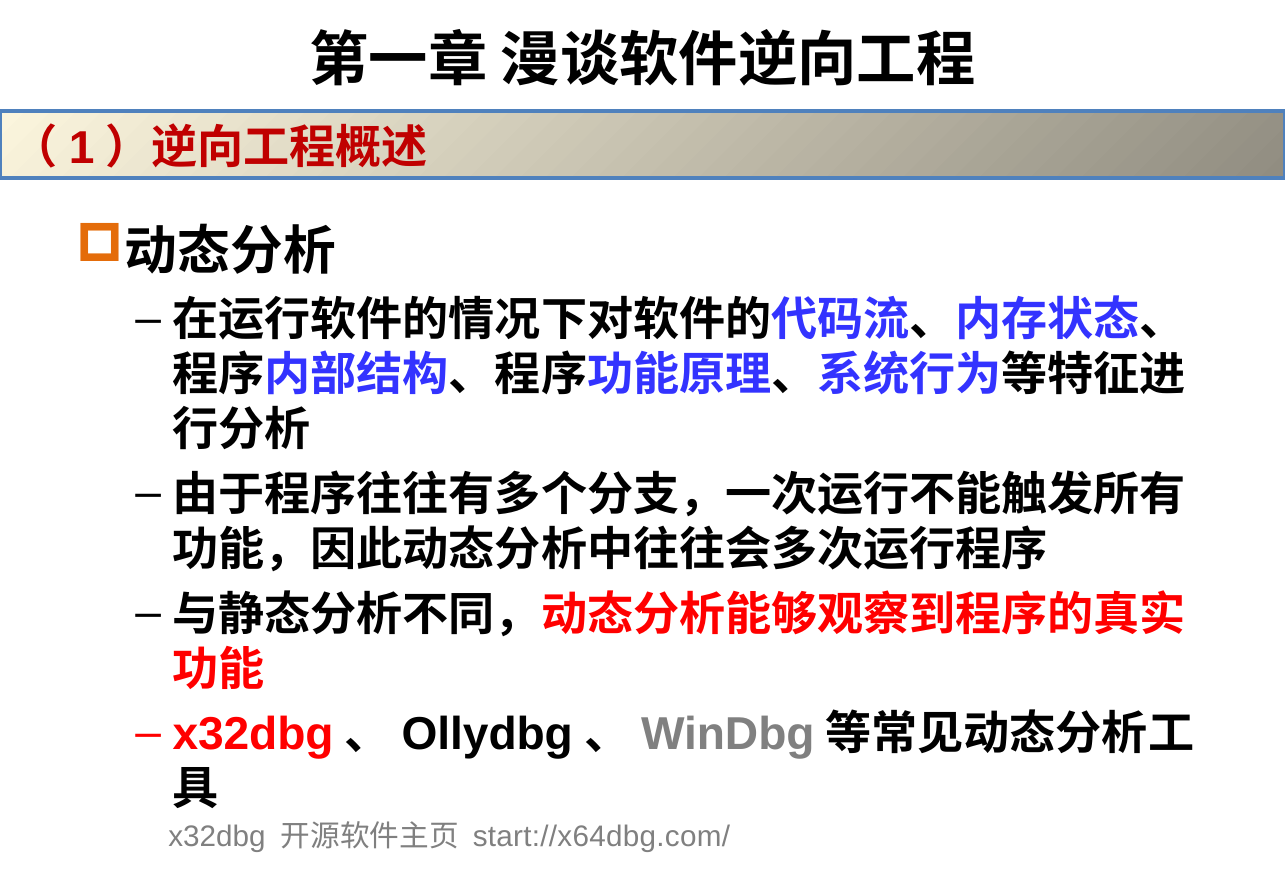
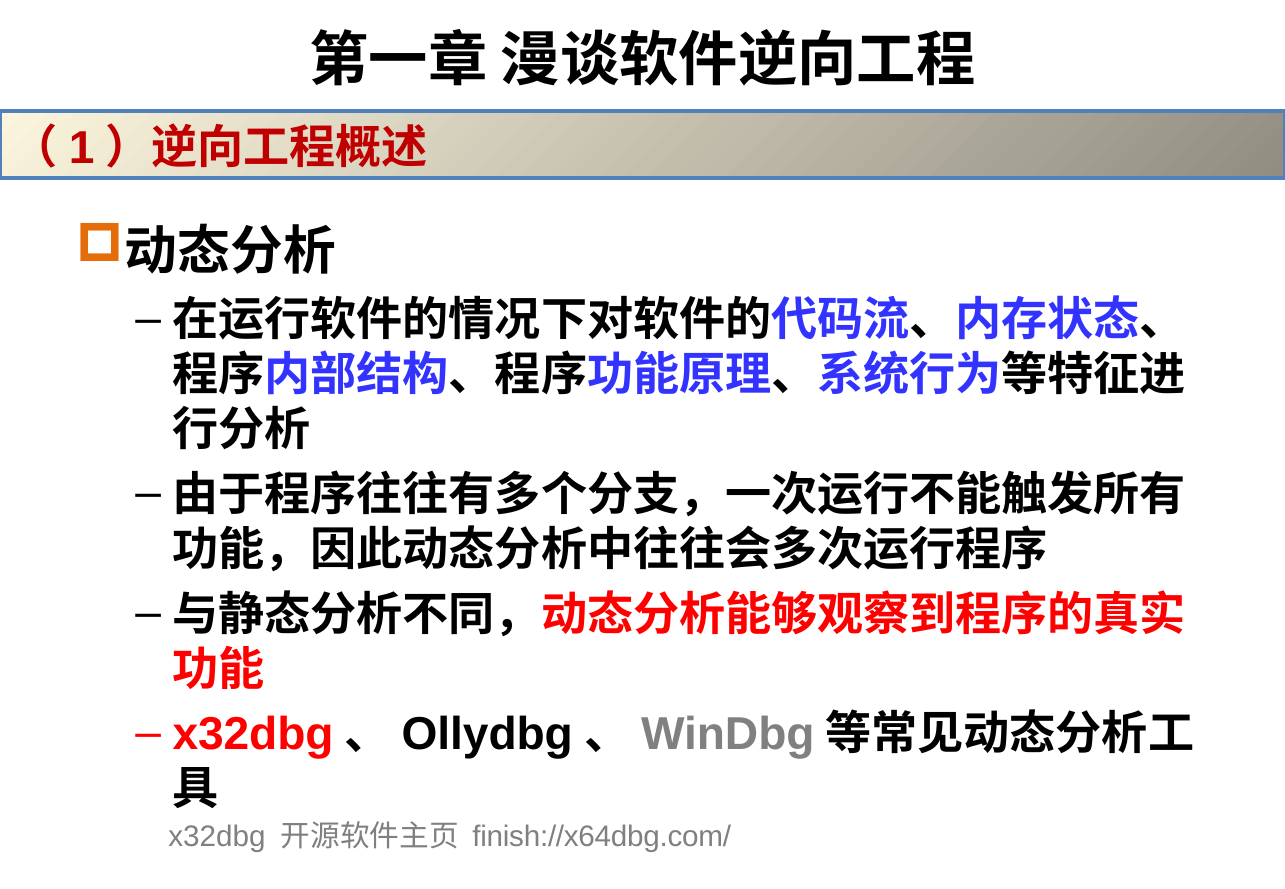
start://x64dbg.com/: start://x64dbg.com/ -> finish://x64dbg.com/ (602, 838)
